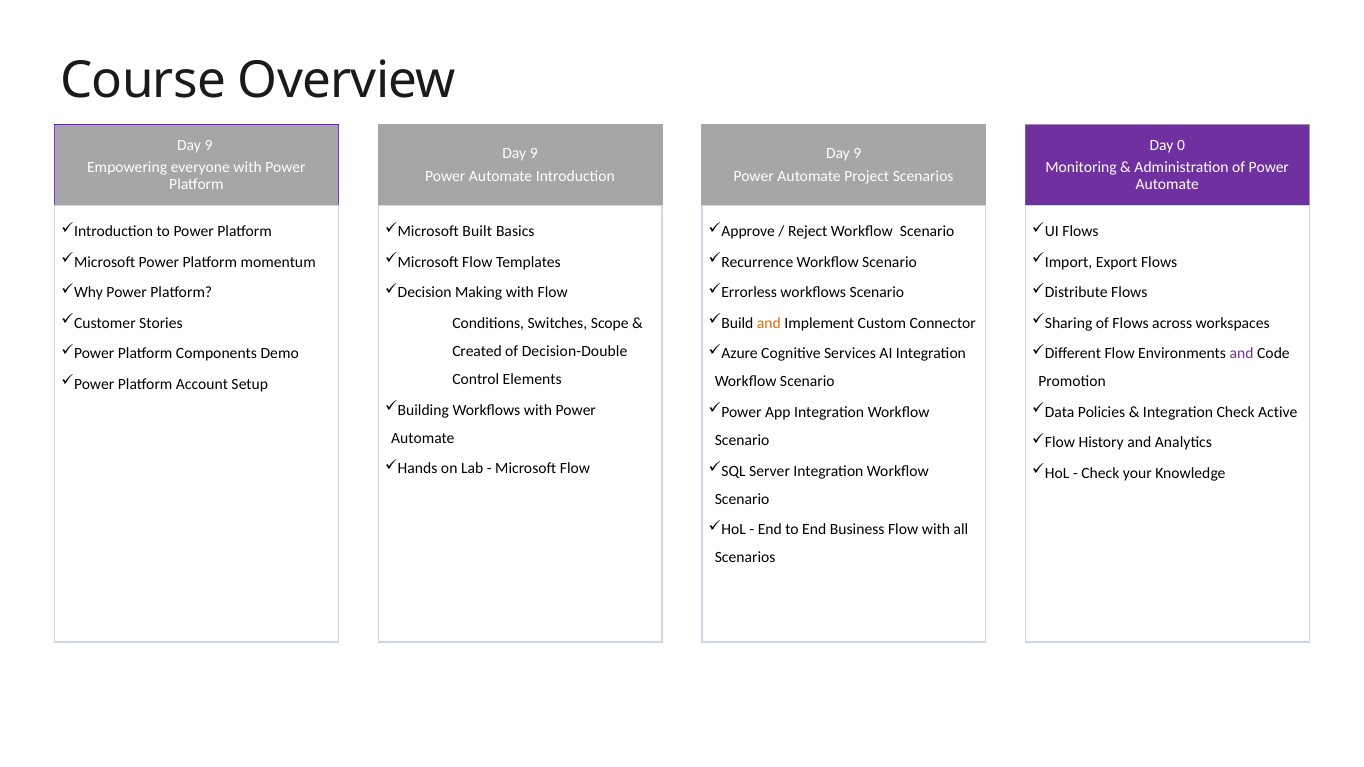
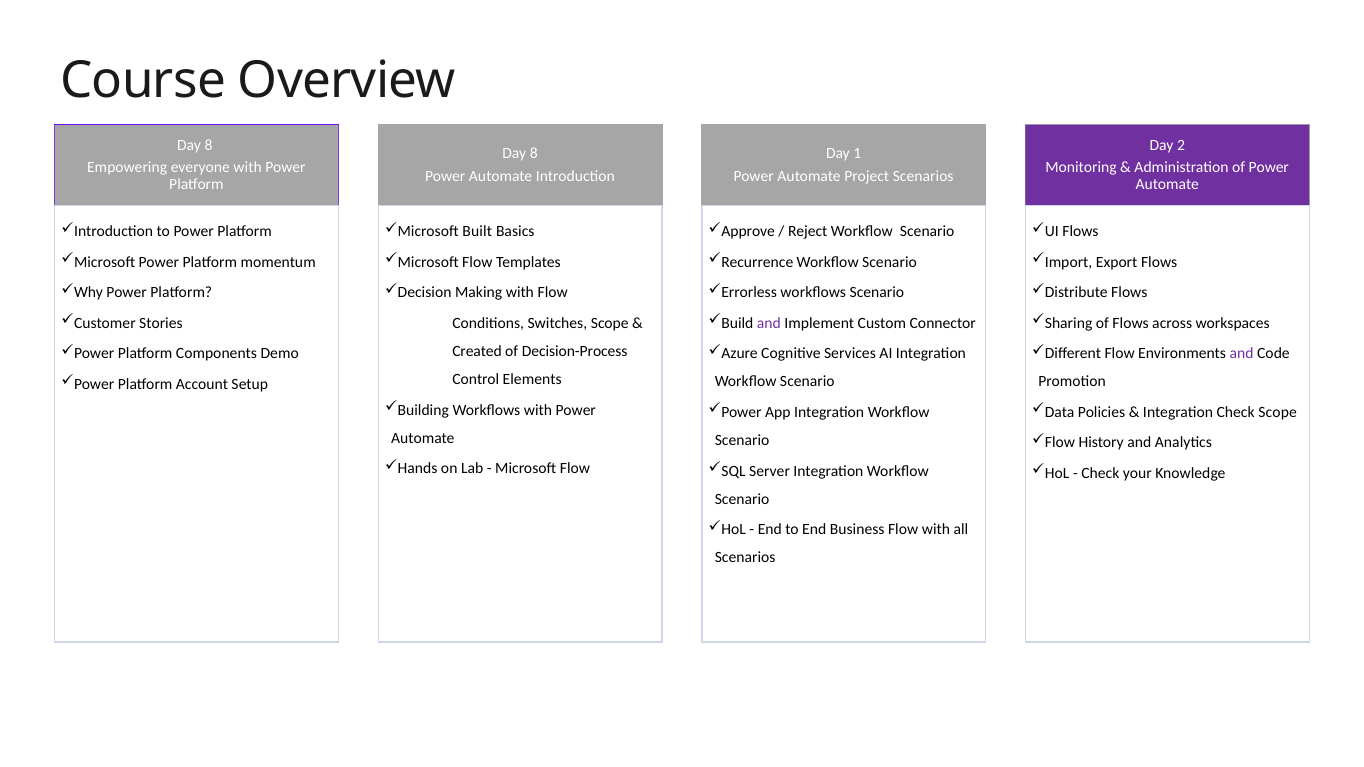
9: 9 -> 8 (208, 145)
0: 0 -> 2 (1181, 145)
9: 9 -> 8 (534, 154)
9: 9 -> 1 (857, 154)
and colour: orange -> purple (769, 323)
Decision-Double: Decision-Double -> Decision-Process (575, 351)
Check Active: Active -> Scope (1278, 412)
